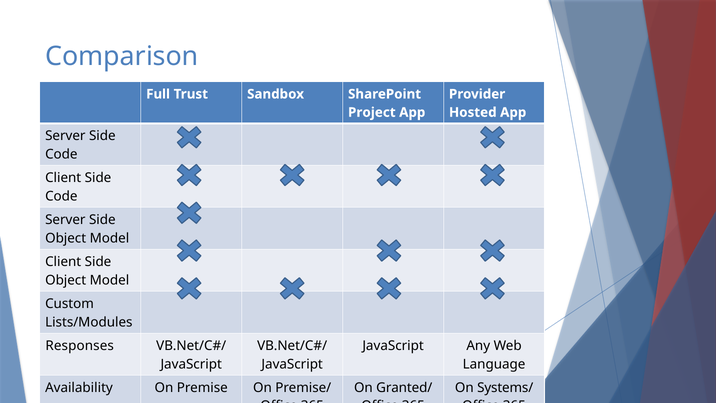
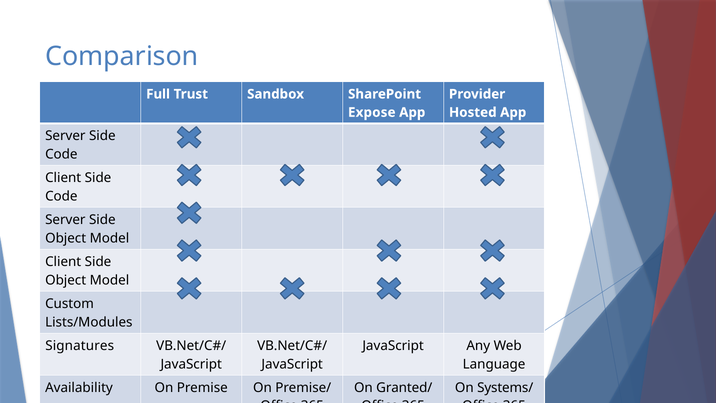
Project: Project -> Expose (372, 112)
Responses: Responses -> Signatures (80, 346)
